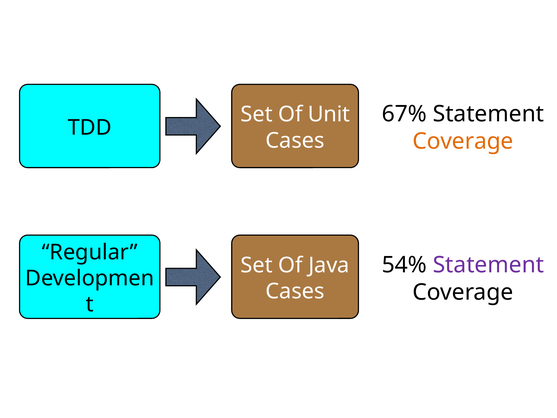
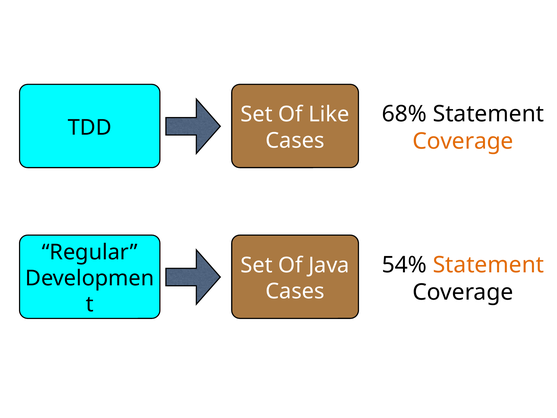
67%: 67% -> 68% (404, 114)
Unit: Unit -> Like (329, 114)
Statement colour: purple -> orange (488, 265)
